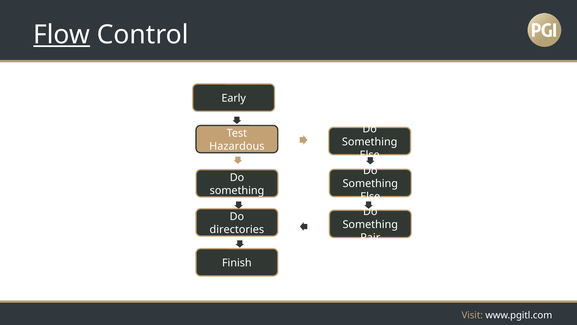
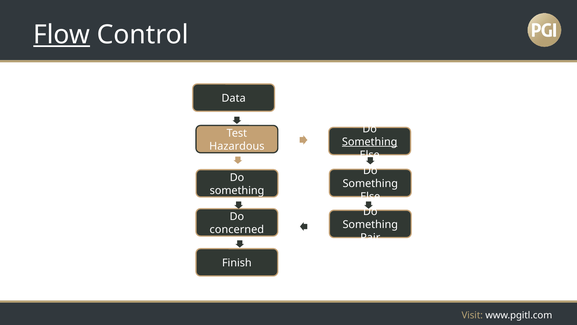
Early: Early -> Data (234, 98)
Something underline: none -> present (370, 142)
directories: directories -> concerned (237, 229)
